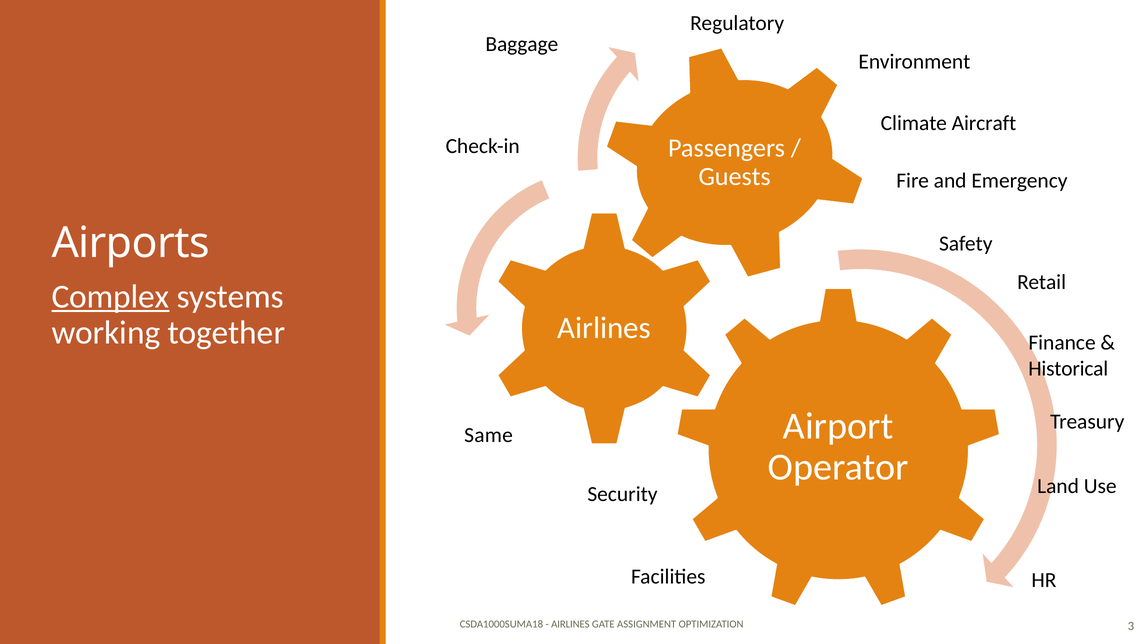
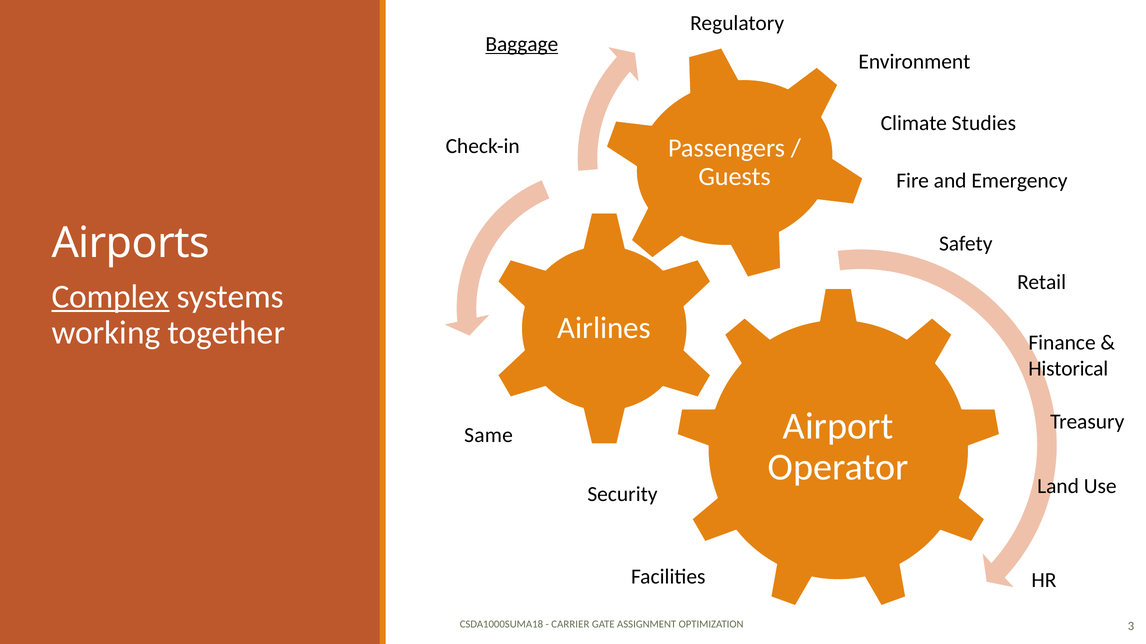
Baggage underline: none -> present (522, 44)
Aircraft: Aircraft -> Studies (984, 123)
AIRLINES: AIRLINES -> CARRIER (570, 625)
